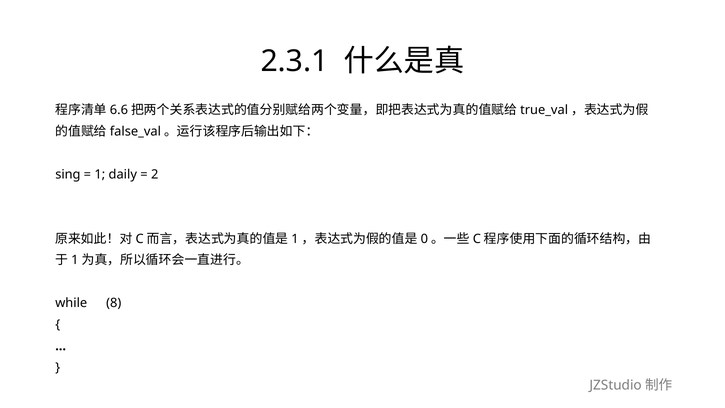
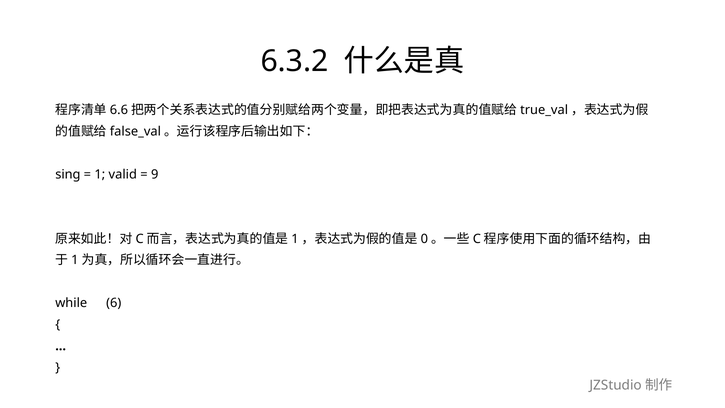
2.3.1: 2.3.1 -> 6.3.2 (295, 61)
daily: daily -> valid (123, 174)
2: 2 -> 9 (155, 174)
8: 8 -> 6 (114, 303)
